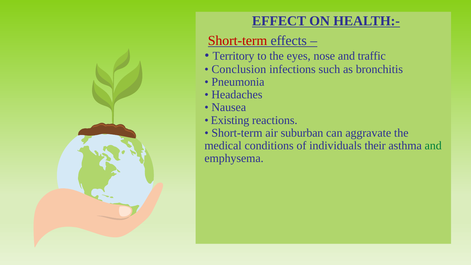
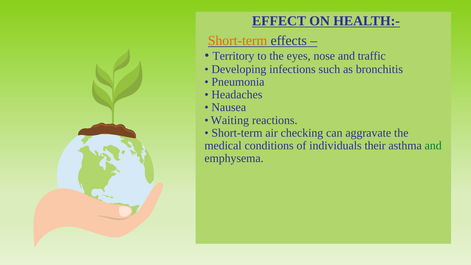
Short-term colour: red -> orange (238, 41)
Conclusion: Conclusion -> Developing (239, 69)
Existing: Existing -> Waiting (230, 120)
suburban: suburban -> checking (302, 133)
